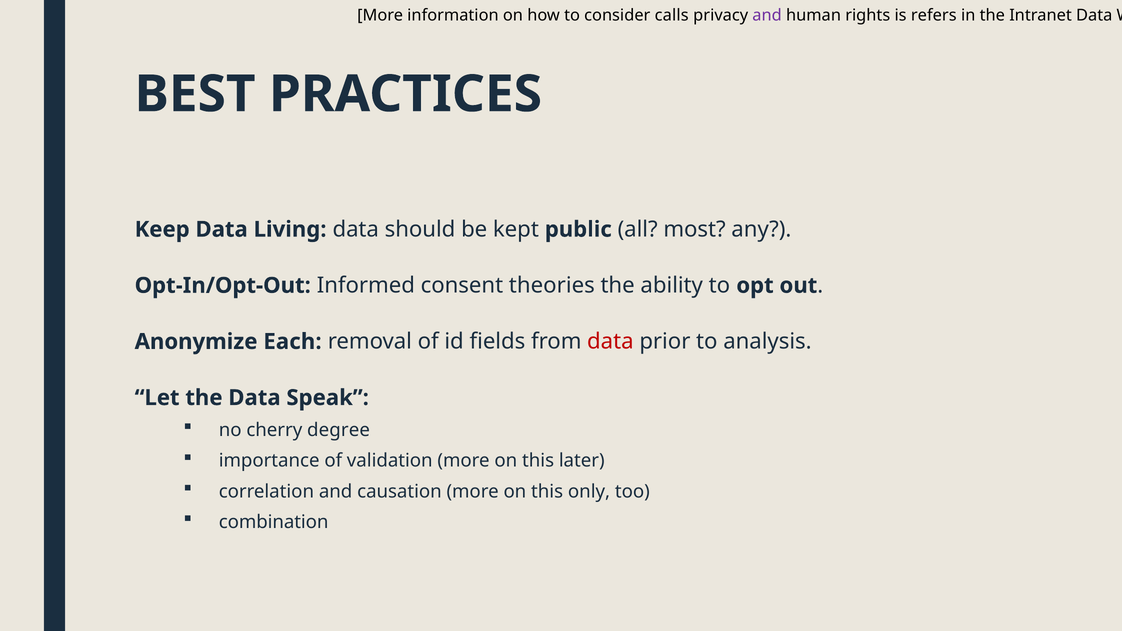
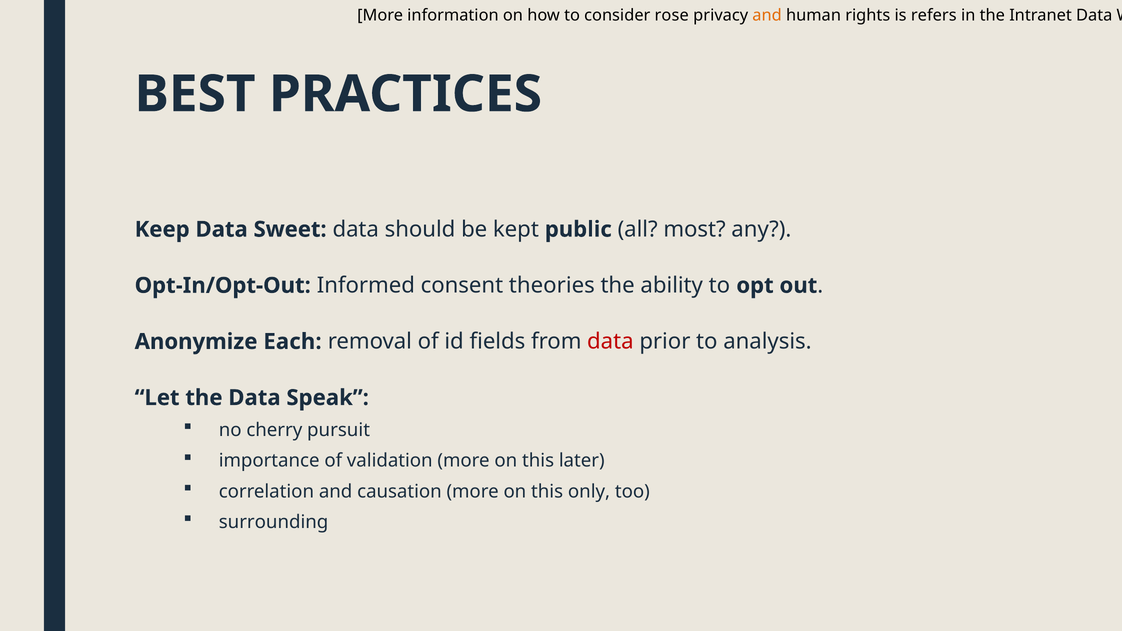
calls: calls -> rose (672, 15)
and colour: purple -> orange (767, 15)
Living: Living -> Sweet (290, 229)
degree: degree -> pursuit (339, 430)
combination: combination -> surrounding (274, 522)
